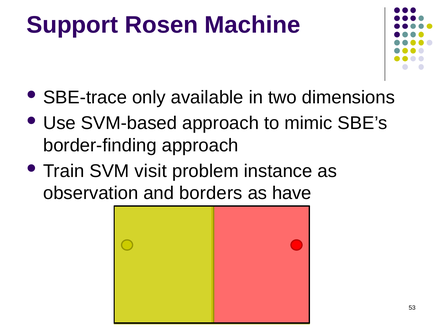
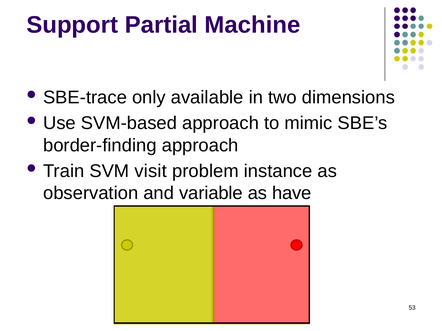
Rosen: Rosen -> Partial (161, 25)
borders: borders -> variable (211, 193)
